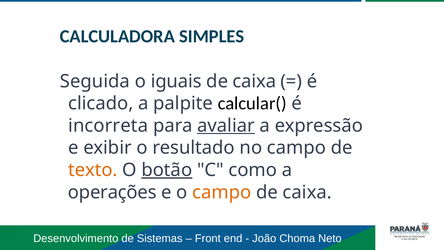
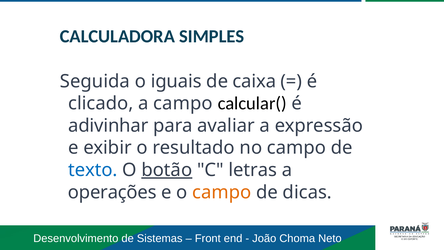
a palpite: palpite -> campo (183, 103)
incorreta: incorreta -> adivinhar (108, 126)
avaliar underline: present -> none (226, 126)
texto colour: orange -> blue (93, 170)
como: como -> letras (253, 170)
caixa: caixa -> dicas (307, 192)
